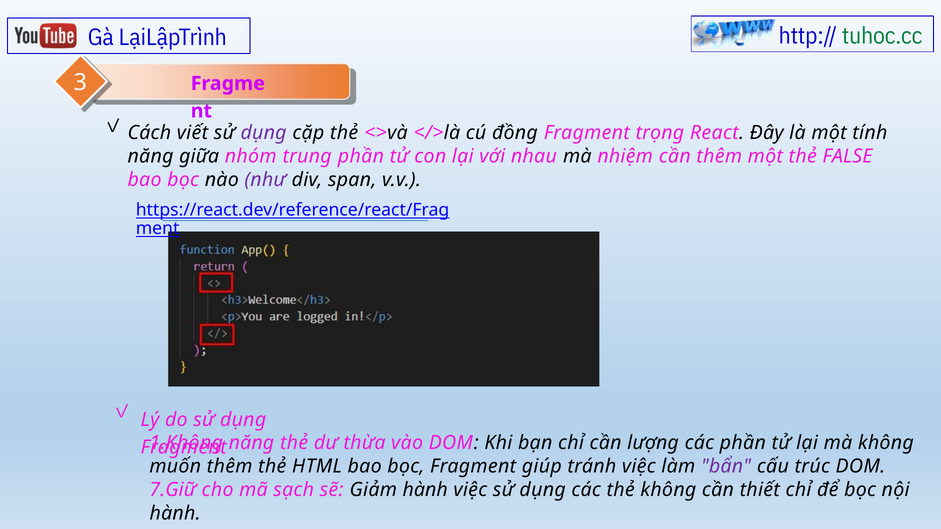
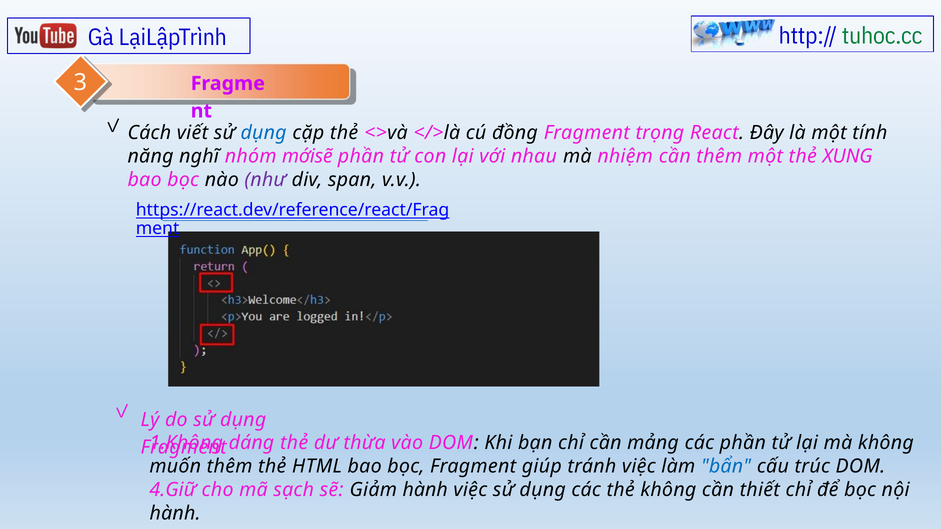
dụng colour: purple -> blue (264, 133)
giữa: giữa -> nghĩ (199, 157)
trung: trung -> mớisẽ (307, 157)
FALSE: FALSE -> XUNG (848, 157)
năng: năng -> dáng (251, 443)
lượng: lượng -> mảng (653, 443)
bẩn colour: purple -> blue (726, 467)
7.Giữ: 7.Giữ -> 4.Giữ (173, 490)
